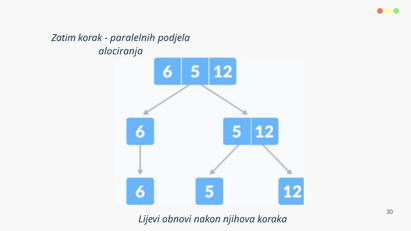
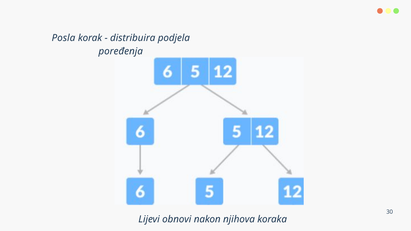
Zatim: Zatim -> Posla (63, 38)
paralelnih: paralelnih -> distribuira (133, 38)
alociranja: alociranja -> poređenja (121, 51)
